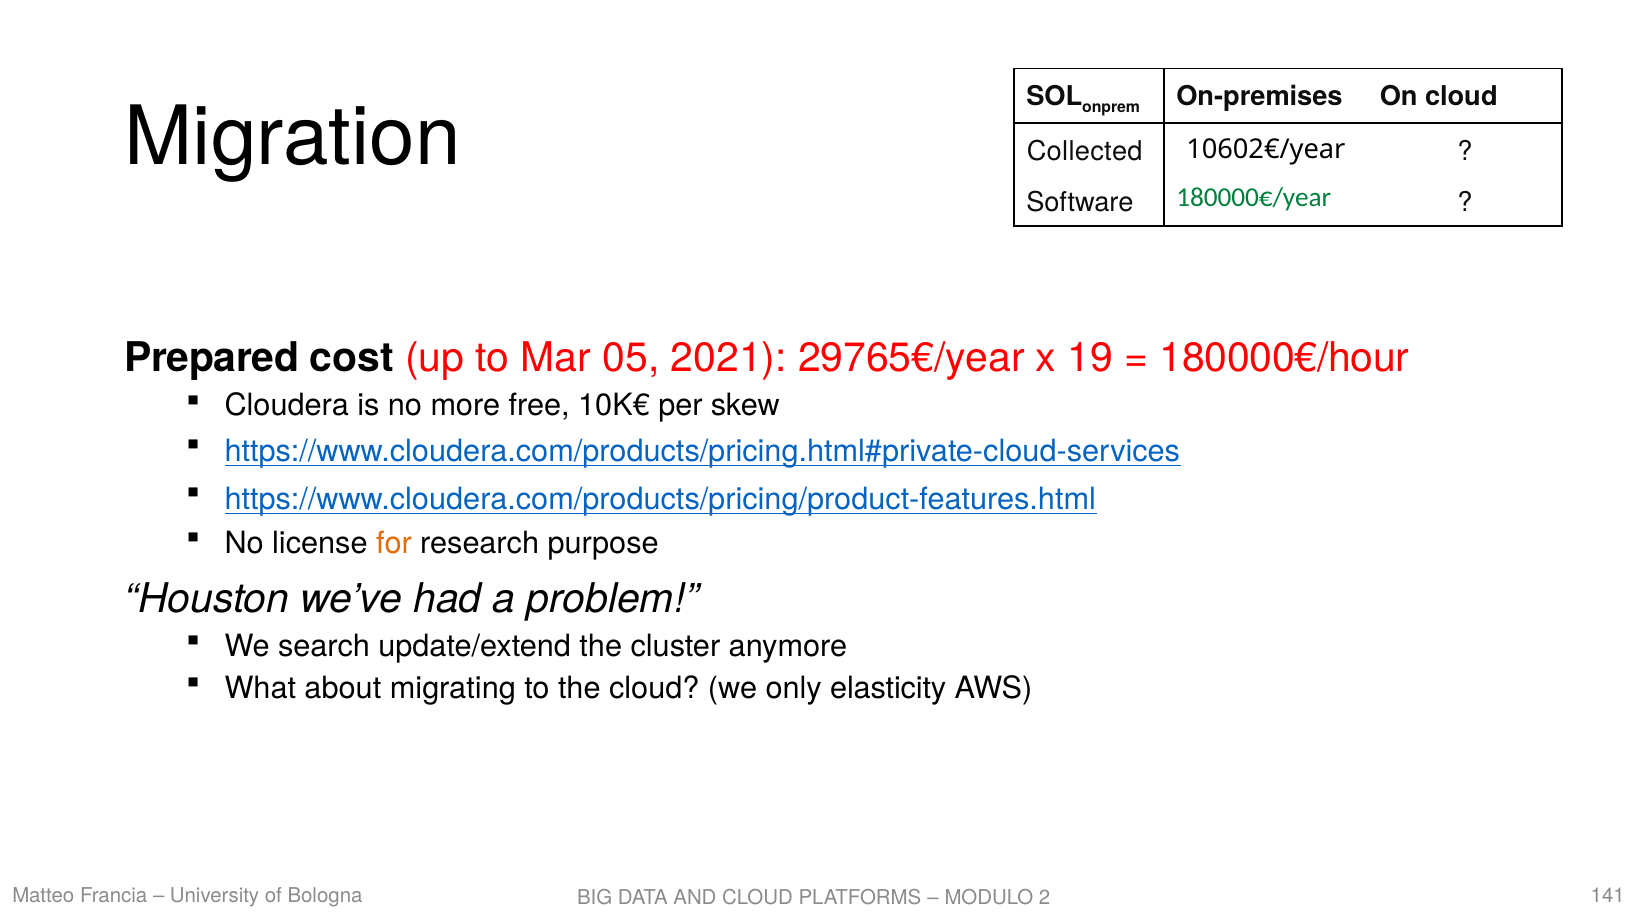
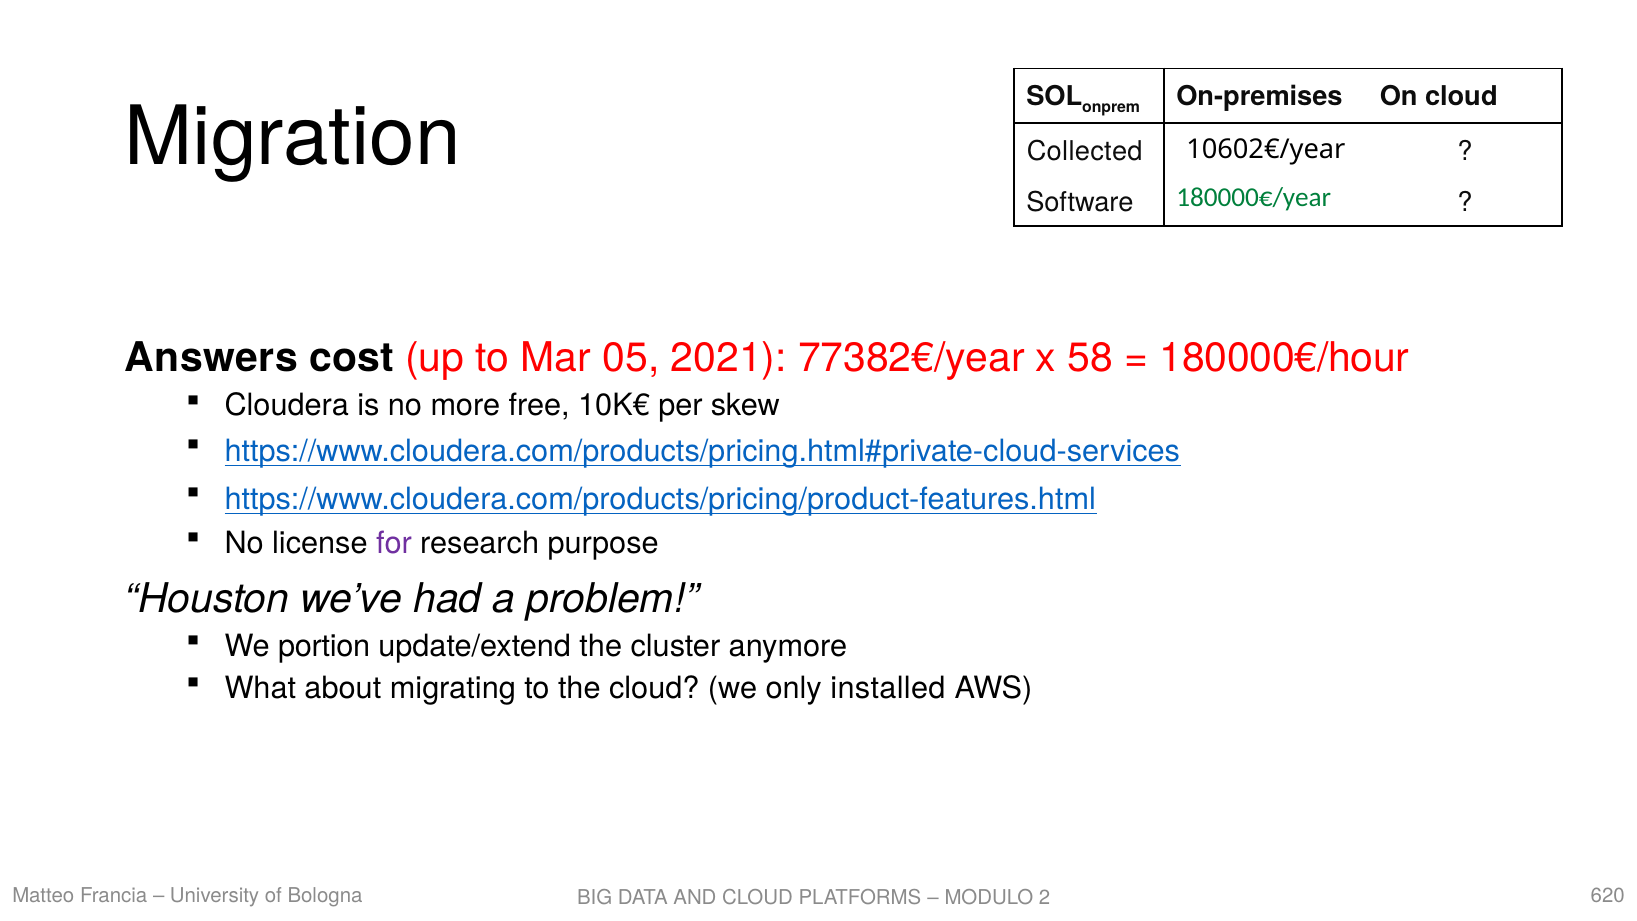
Prepared: Prepared -> Answers (211, 358)
29765€/year: 29765€/year -> 77382€/year (911, 358)
19: 19 -> 58 (1091, 358)
for colour: orange -> purple (394, 543)
search: search -> portion (324, 646)
elasticity: elasticity -> installed (888, 688)
141: 141 -> 620 (1608, 895)
